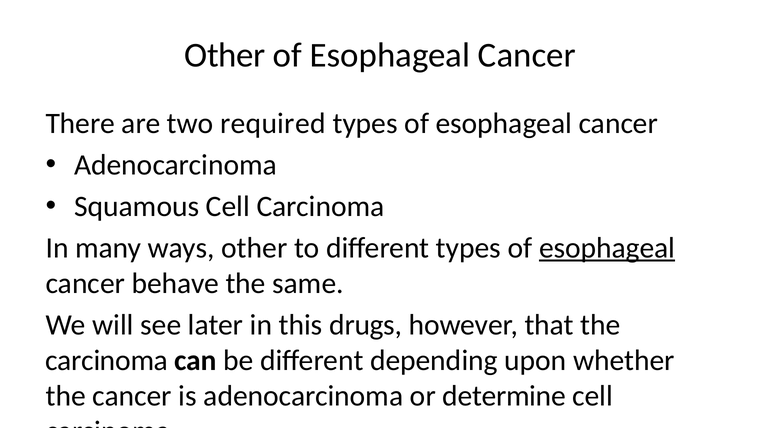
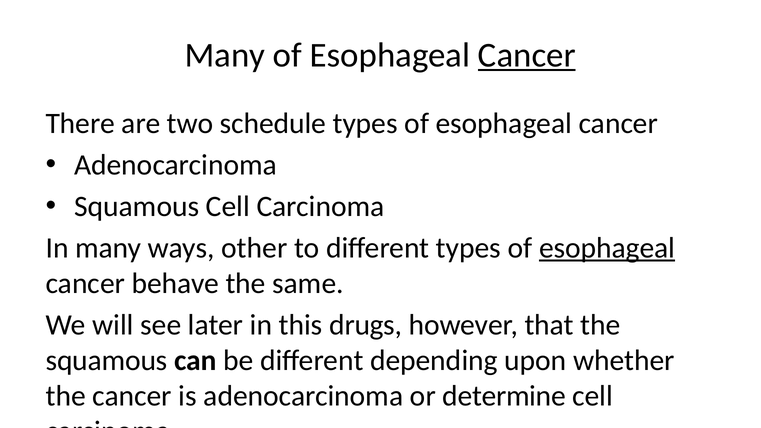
Other: Other -> Many (225, 55)
Cancer underline: none -> present (527, 55)
required: required -> schedule (273, 124)
carcinoma: carcinoma -> squamous (107, 360)
